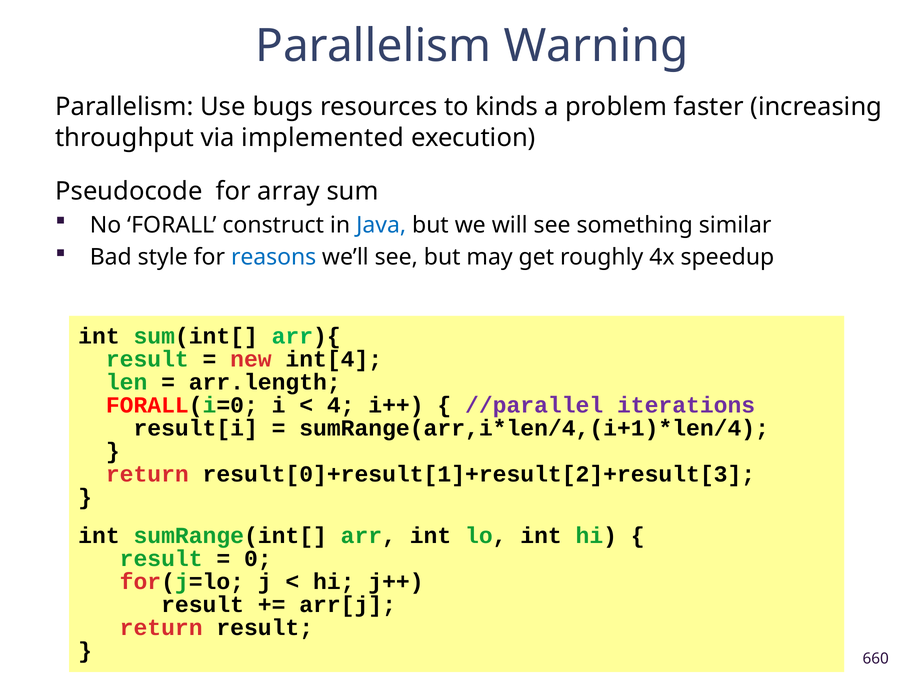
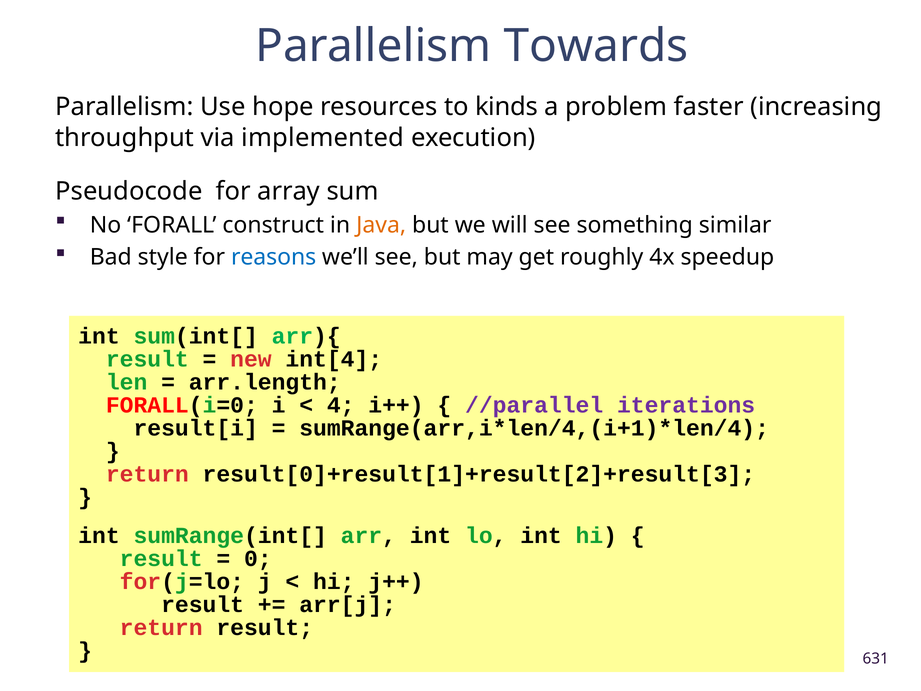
Warning: Warning -> Towards (596, 46)
bugs: bugs -> hope (283, 107)
Java colour: blue -> orange (381, 225)
660: 660 -> 631 (876, 658)
